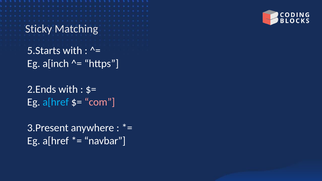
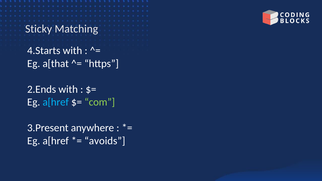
5.Starts: 5.Starts -> 4.Starts (44, 51)
a[inch: a[inch -> a[that (56, 64)
com colour: pink -> light green (100, 102)
navbar: navbar -> avoids (105, 141)
